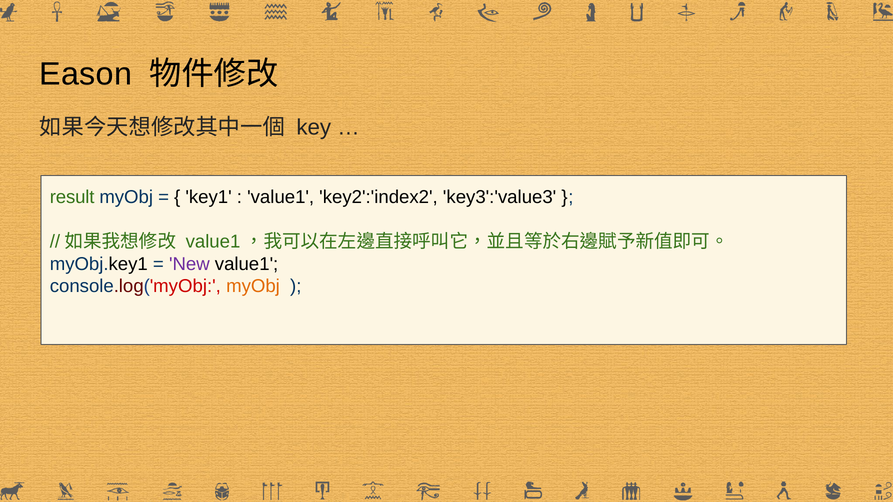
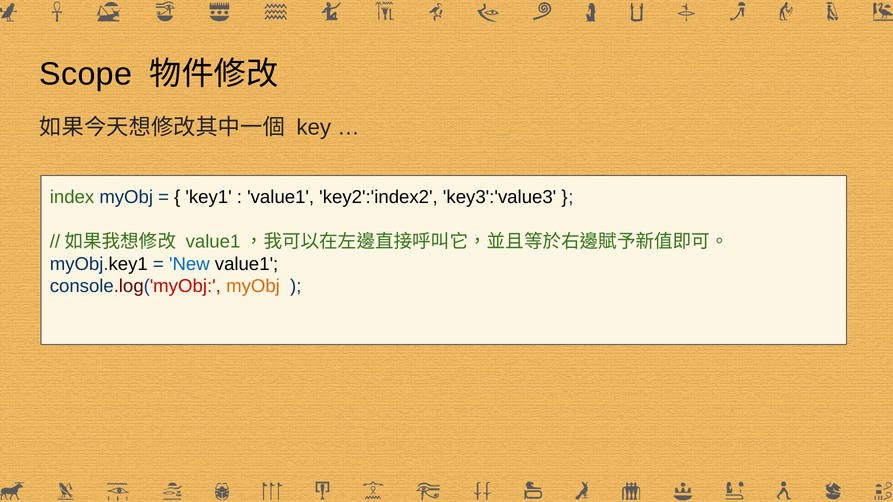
Eason: Eason -> Scope (86, 74)
result: result -> index (72, 197)
New colour: purple -> blue (189, 264)
